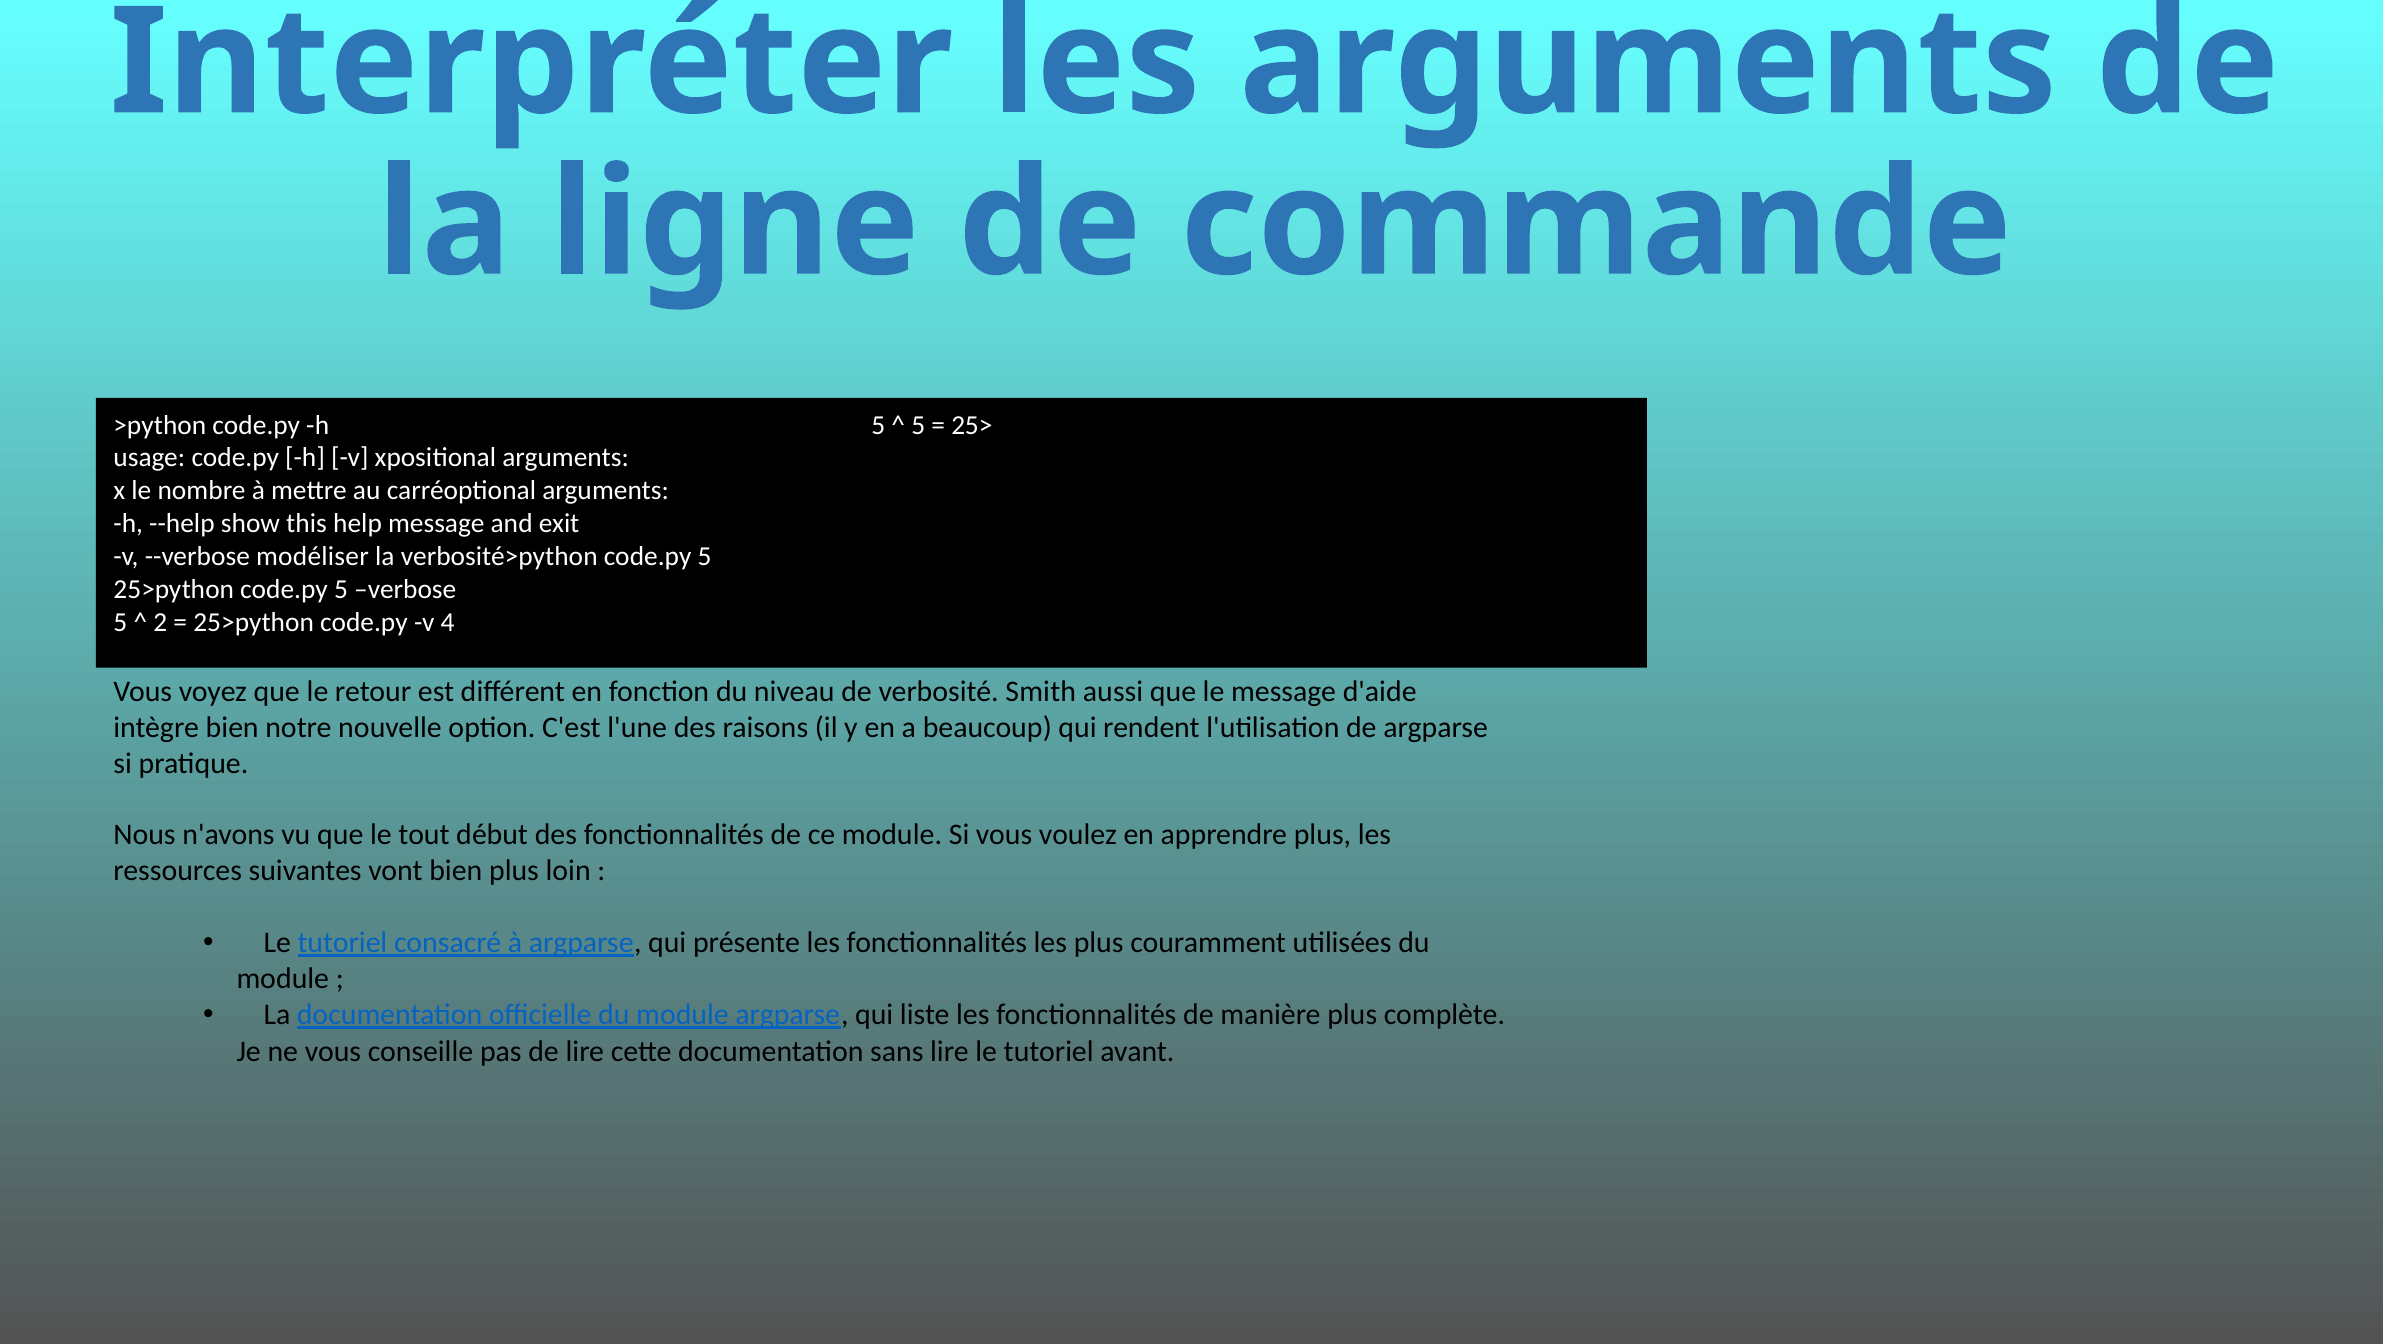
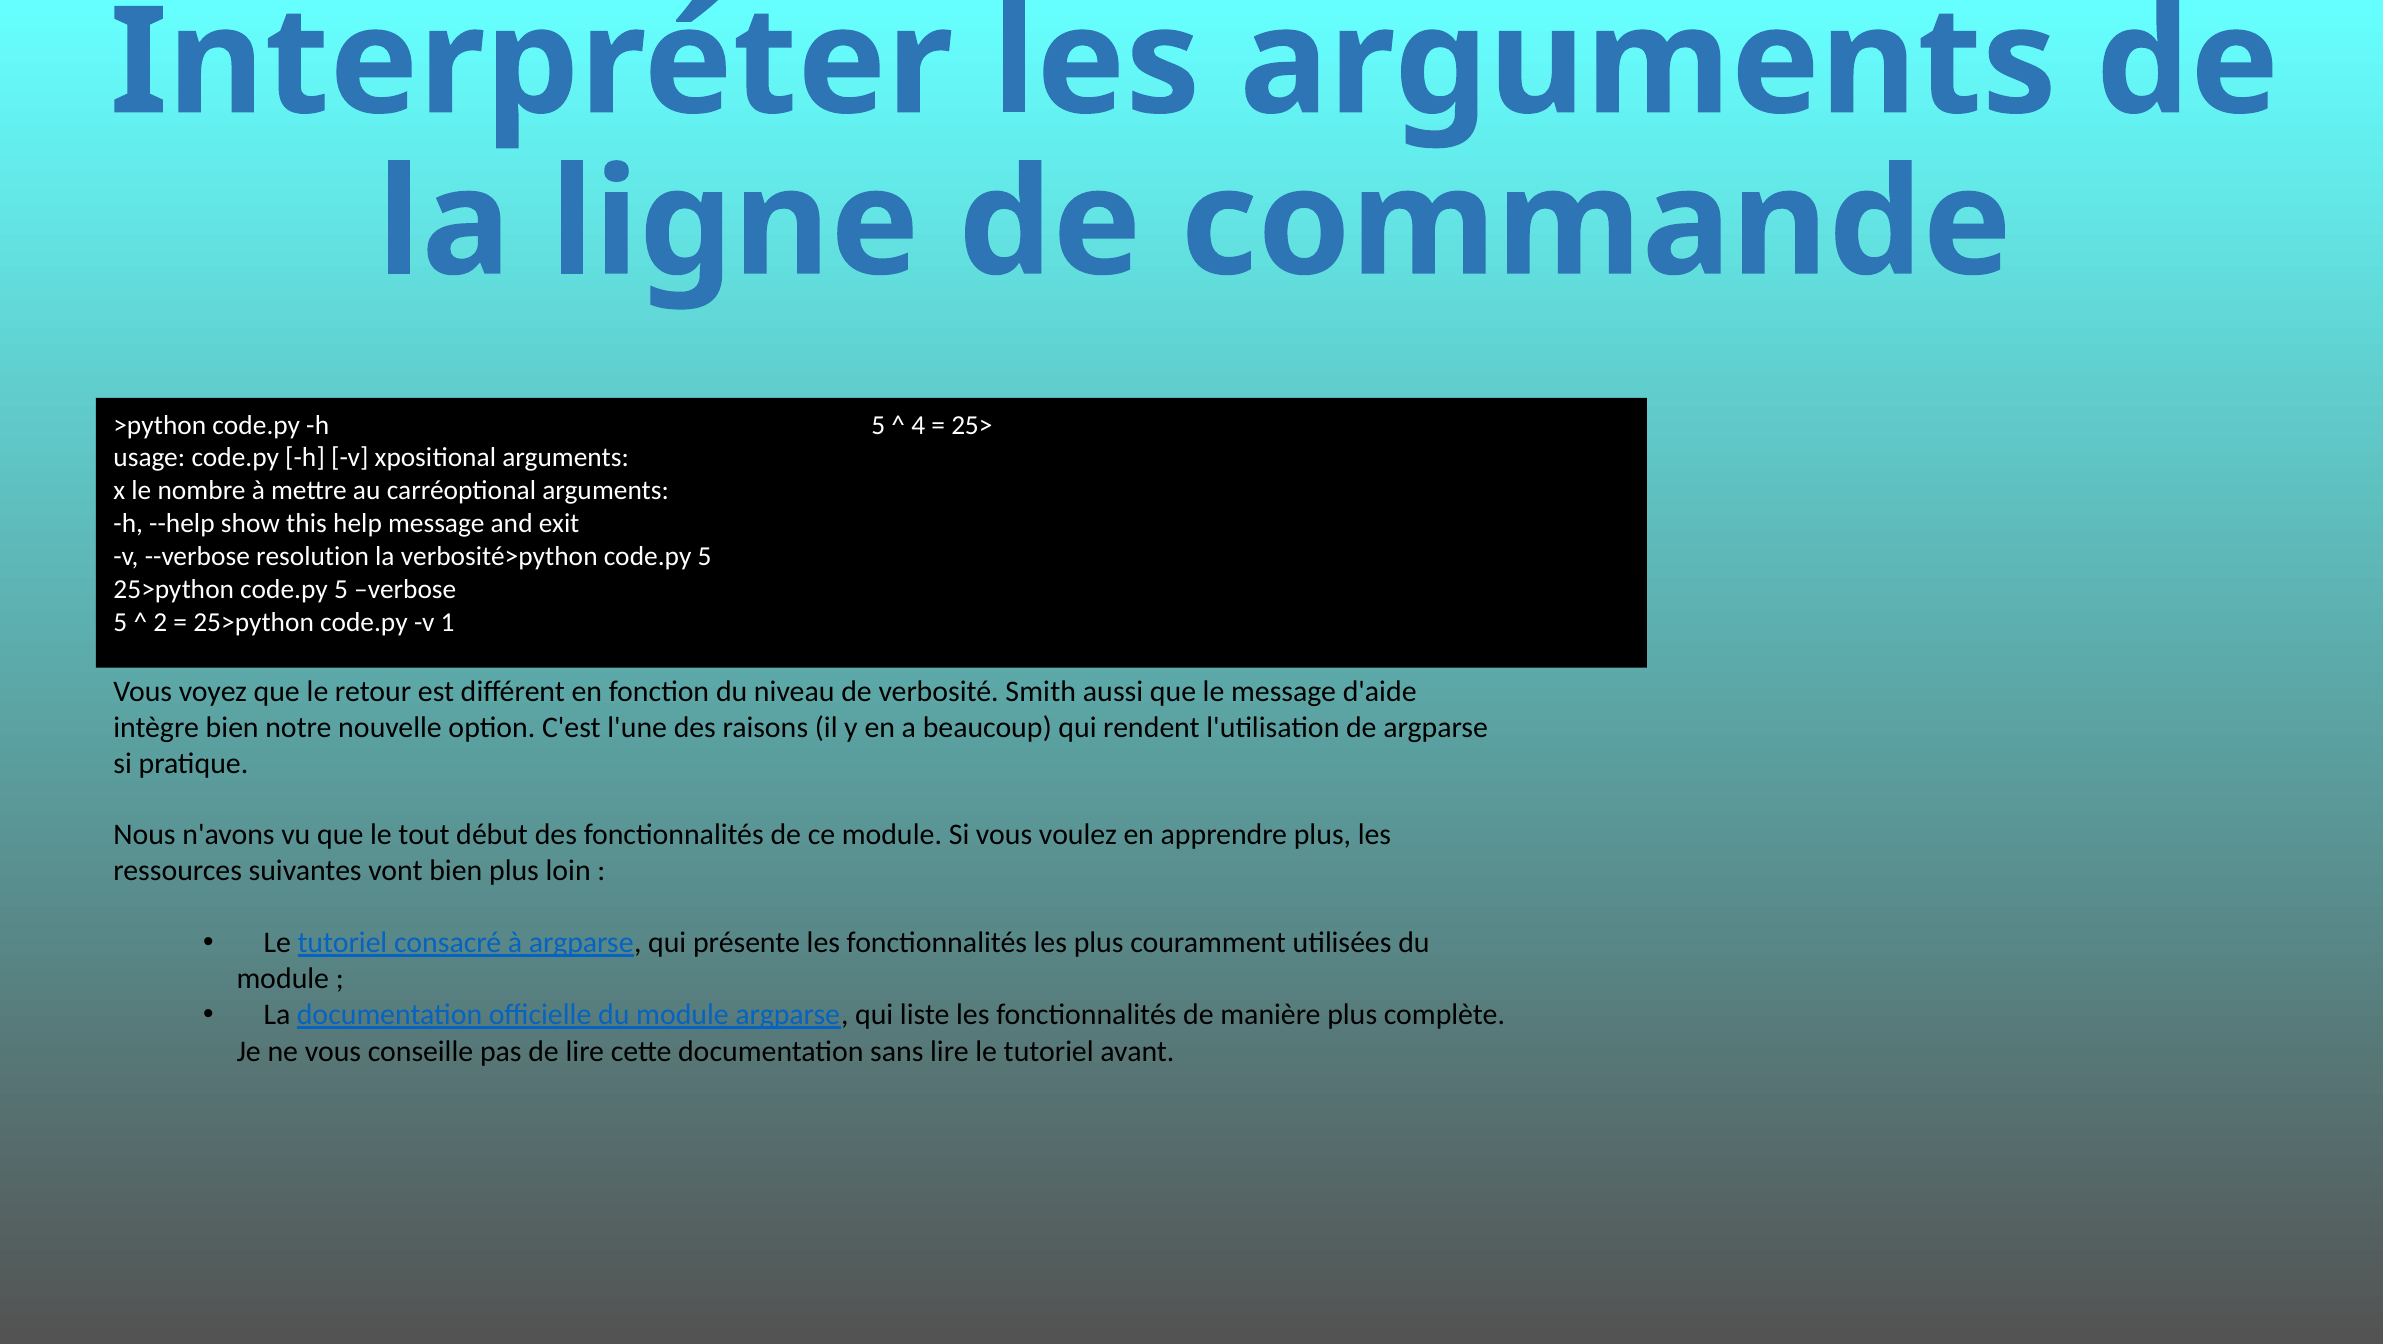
5: 5 -> 4 (918, 425)
modéliser: modéliser -> resolution (313, 556)
4: 4 -> 1 (447, 622)
